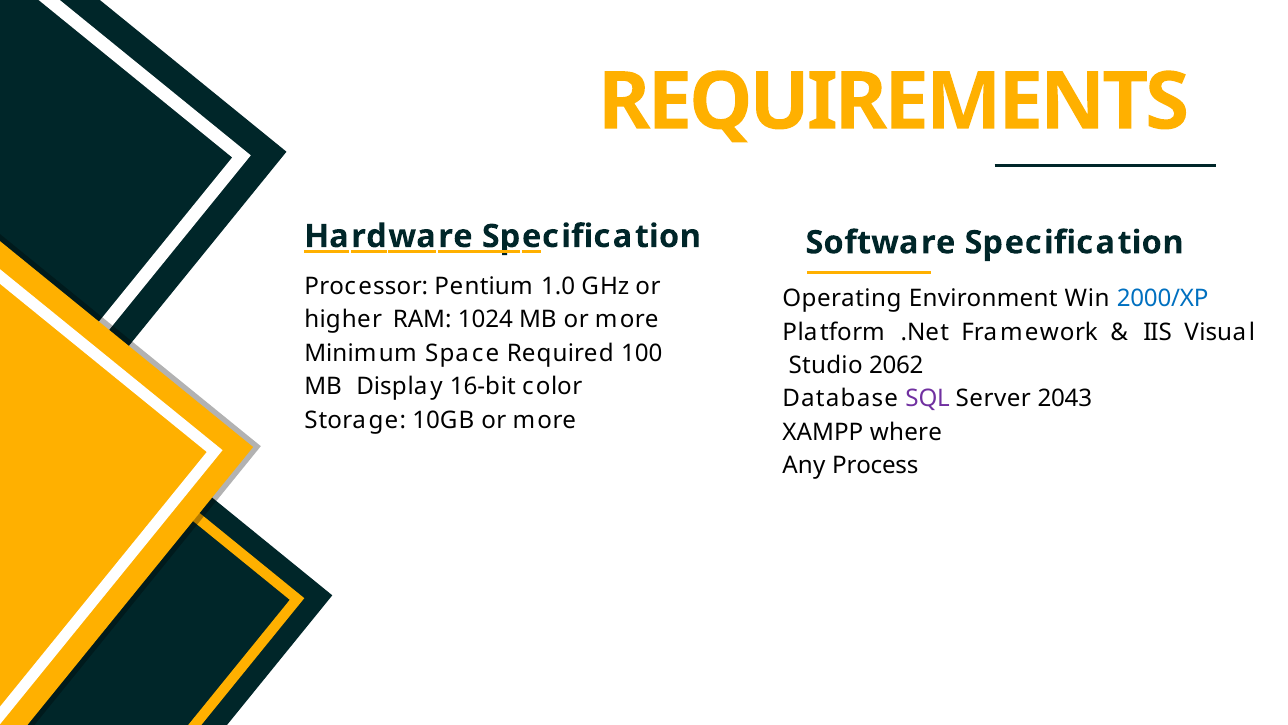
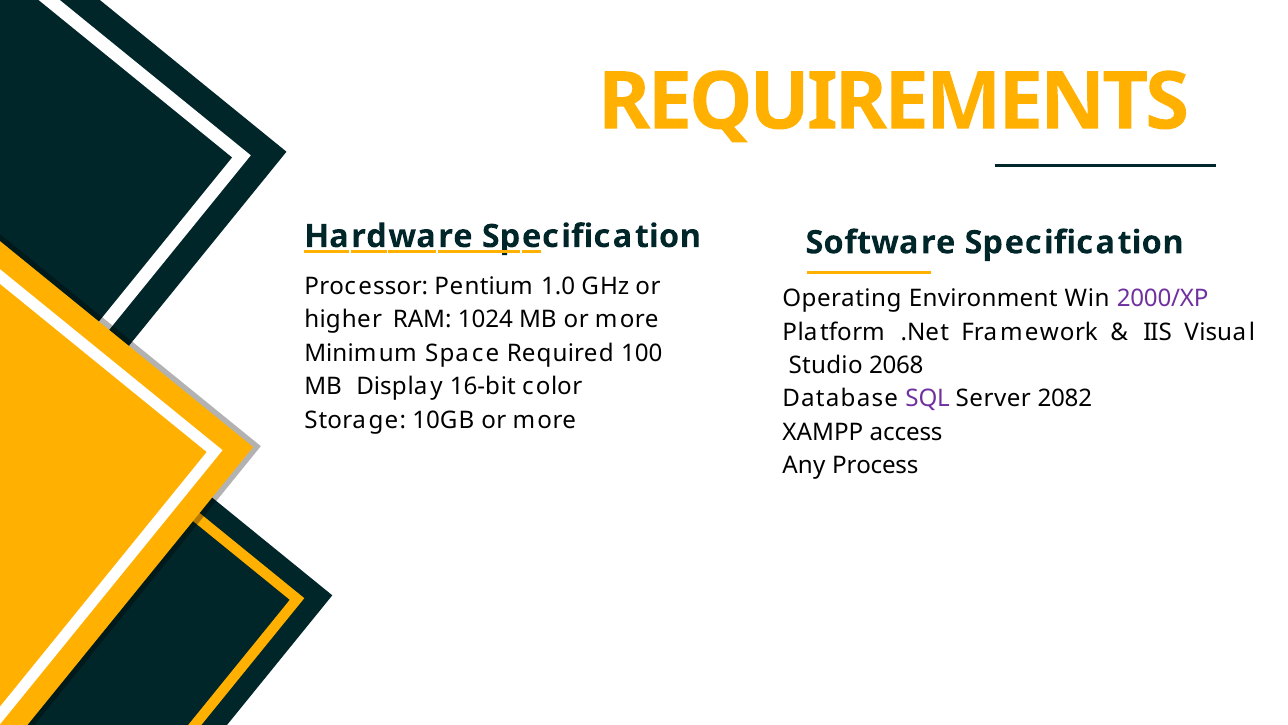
2000/XP colour: blue -> purple (1163, 299)
2062: 2062 -> 2068 (896, 365)
2043: 2043 -> 2082 (1065, 399)
where: where -> access (906, 432)
